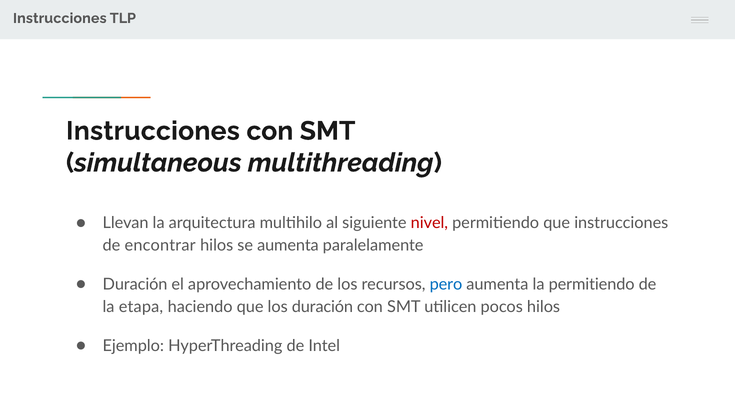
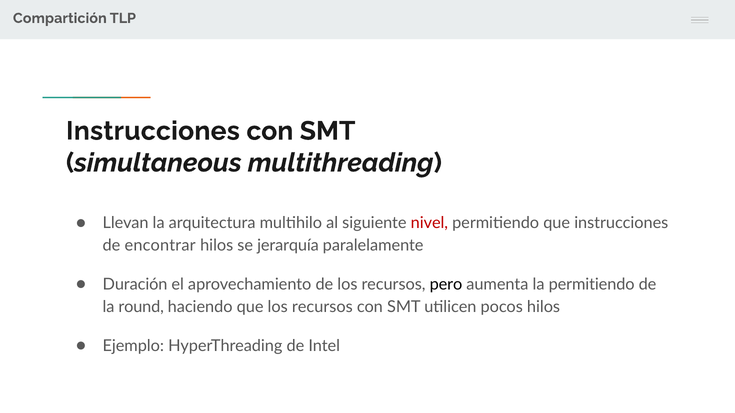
Instrucciones: Instrucciones -> Compartición (60, 18)
se aumenta: aumenta -> jerarquía (288, 246)
pero colour: blue -> black (446, 285)
etapa: etapa -> round (141, 307)
que los duración: duración -> recursos (322, 307)
